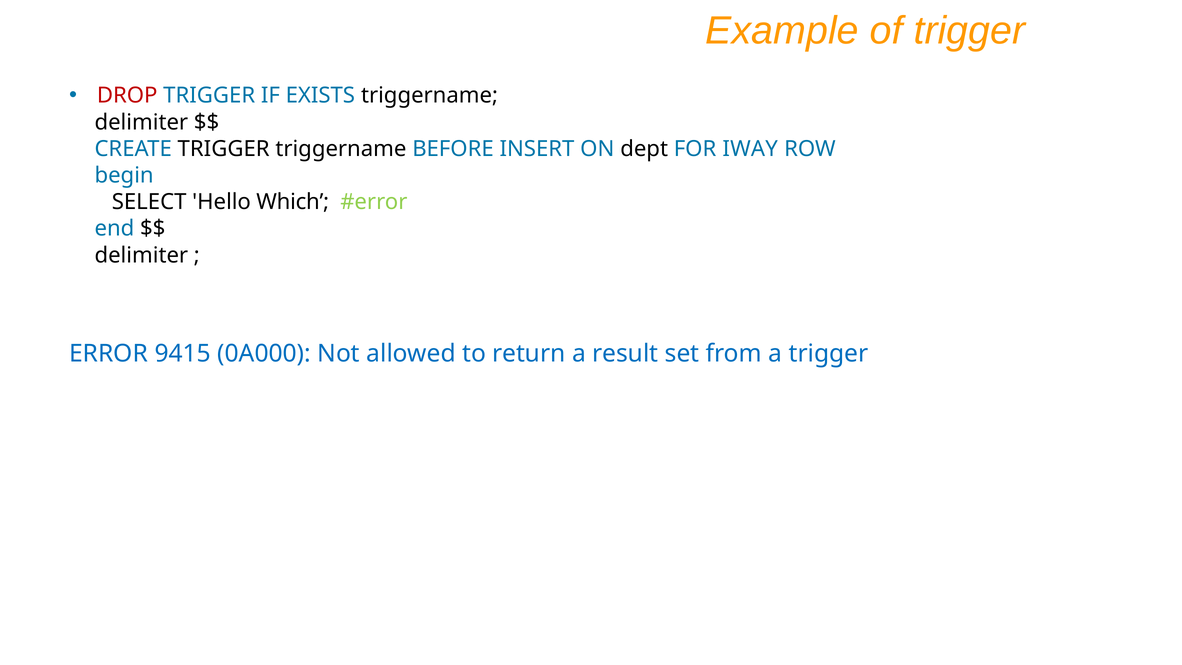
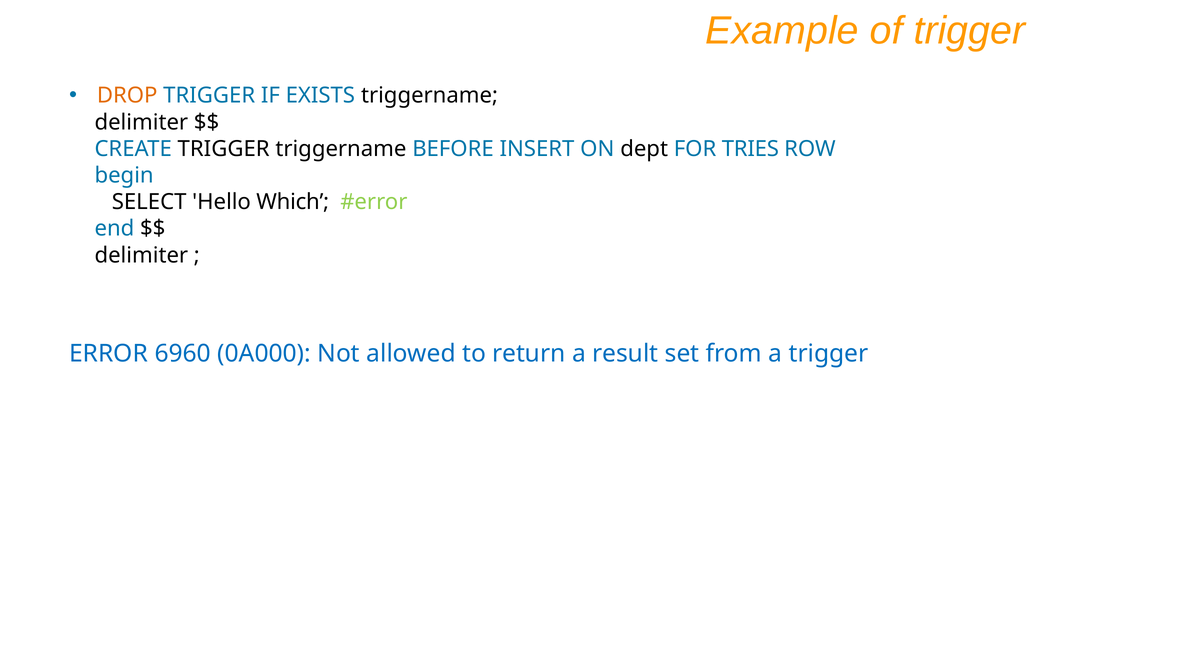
DROP colour: red -> orange (127, 96)
IWAY: IWAY -> TRIES (750, 149)
9415: 9415 -> 6960 (183, 353)
